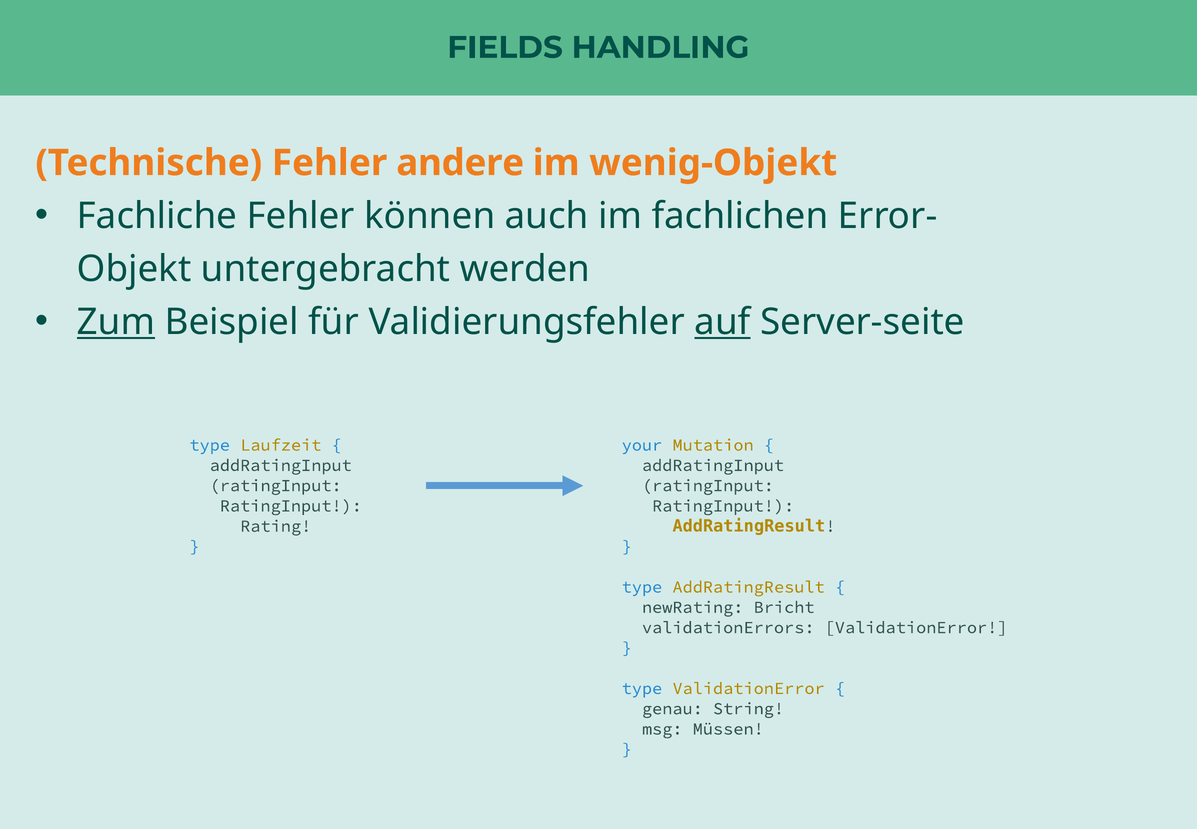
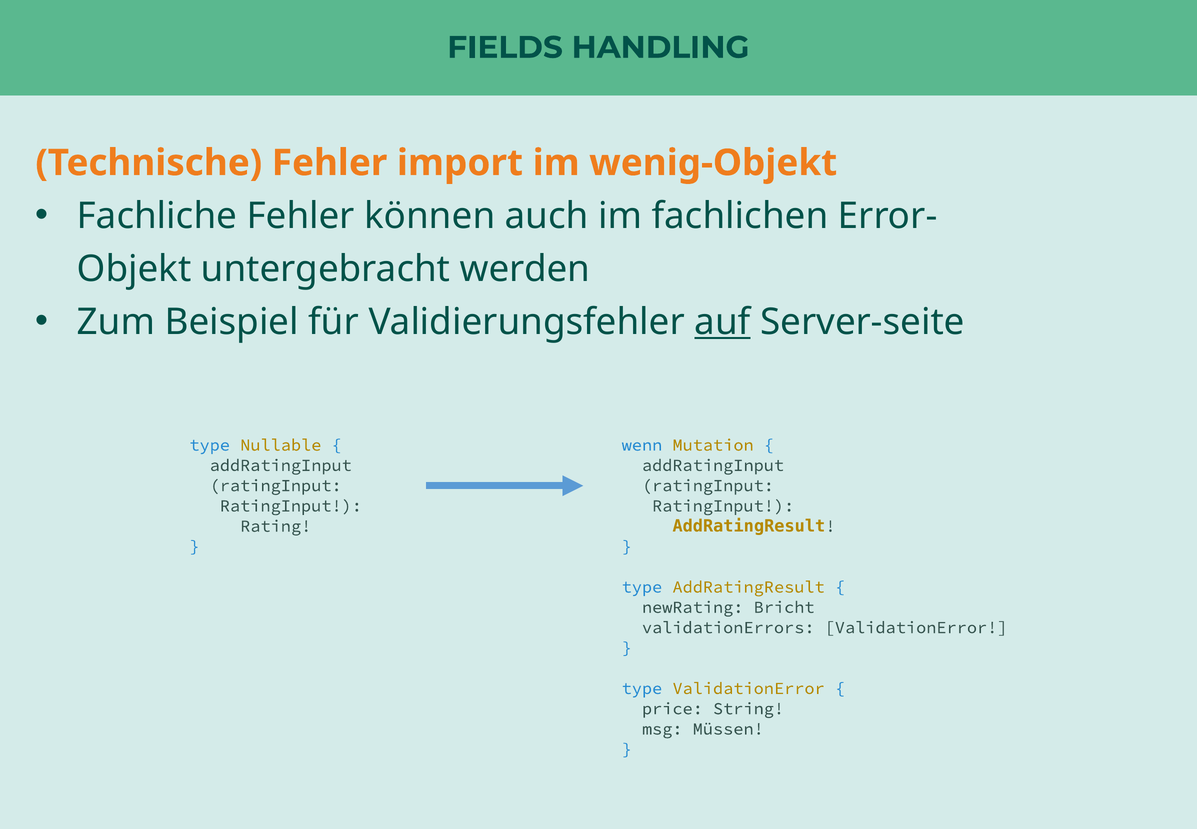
andere: andere -> import (460, 163)
Zum underline: present -> none (116, 322)
Laufzeit: Laufzeit -> Nullable (281, 445)
your: your -> wenn (642, 445)
genau: genau -> price (672, 708)
